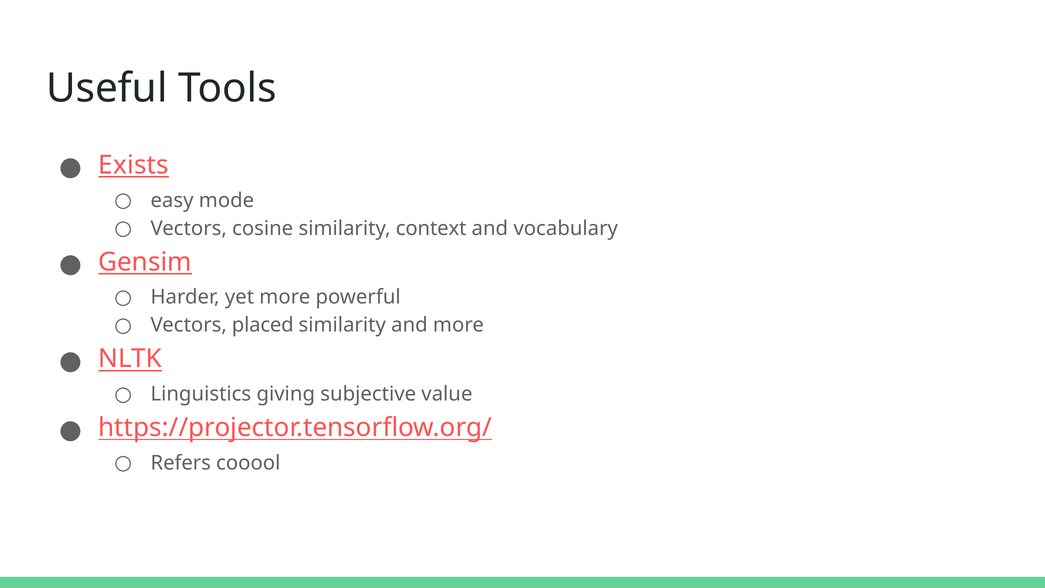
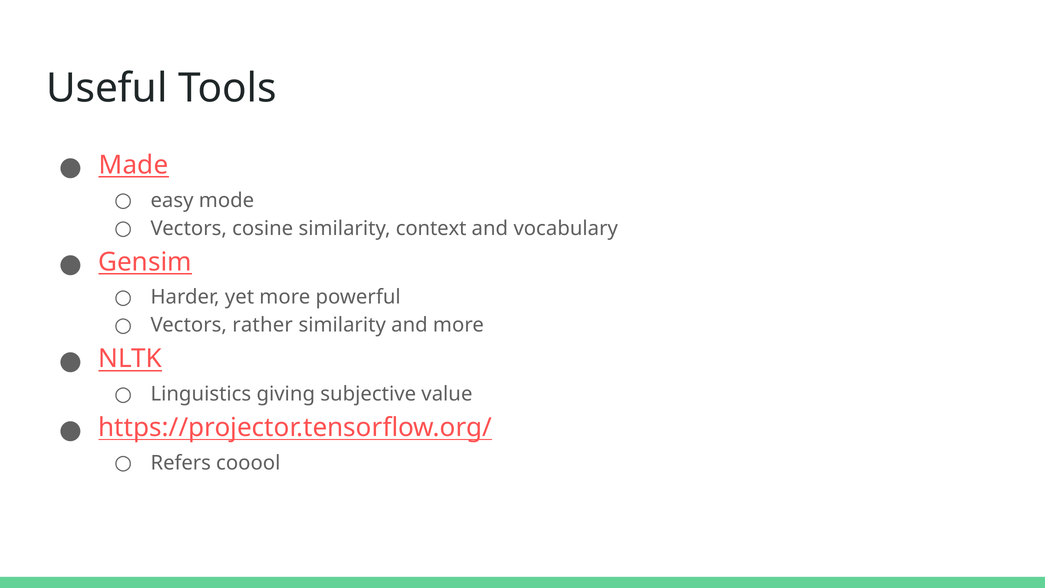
Exists: Exists -> Made (134, 165)
placed: placed -> rather (263, 325)
